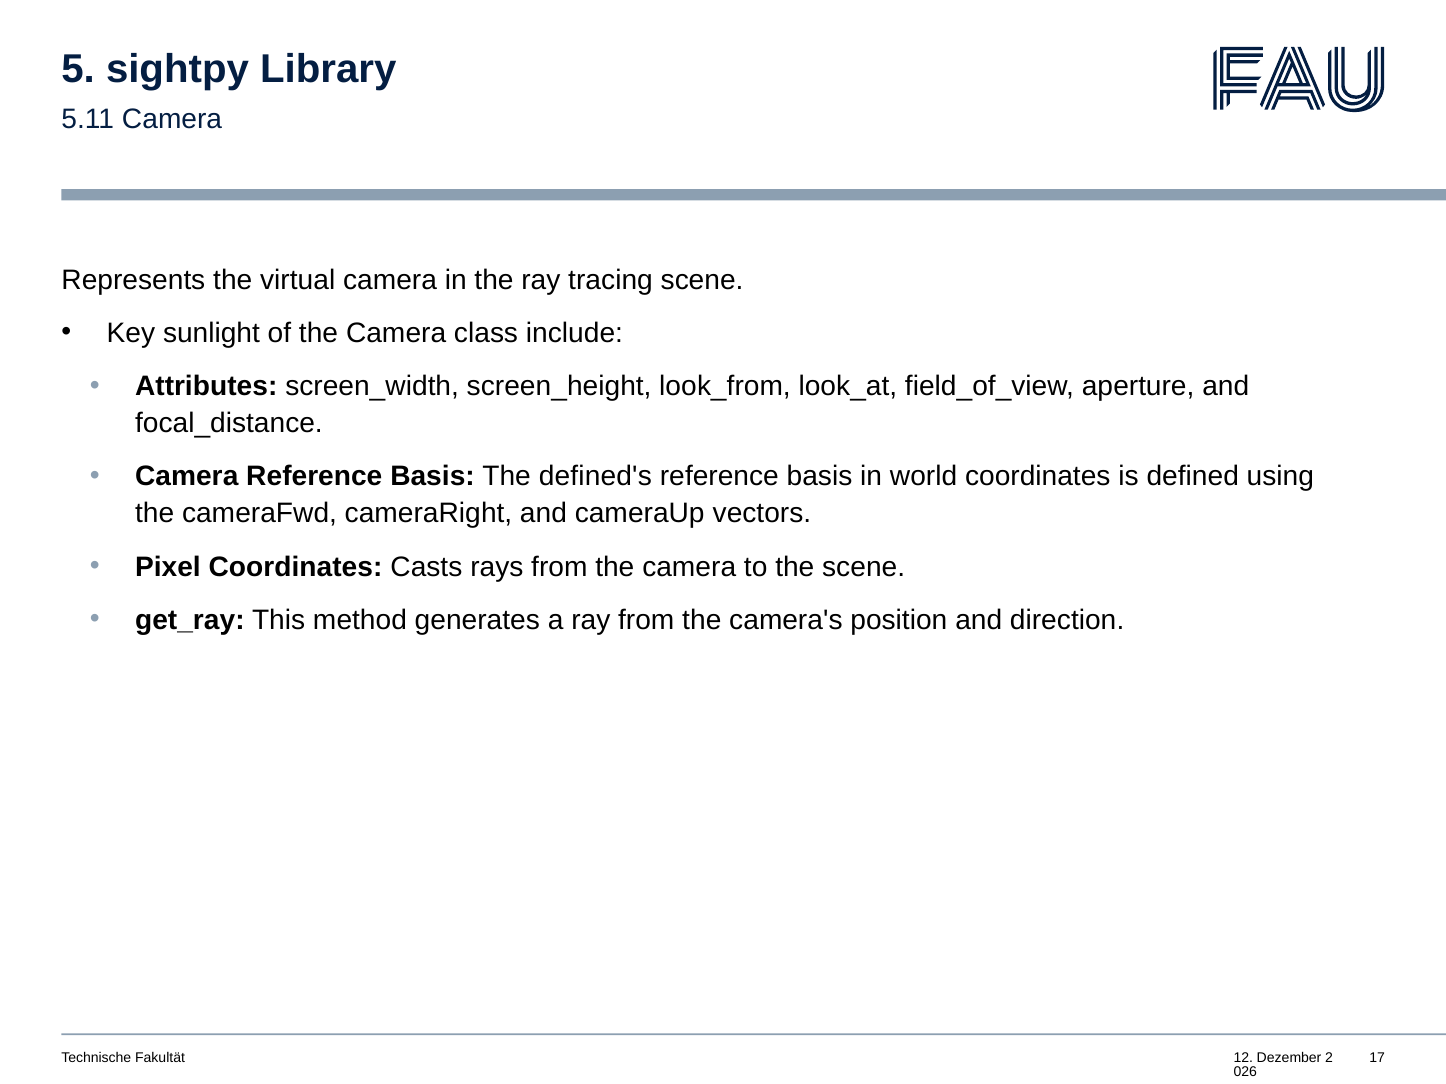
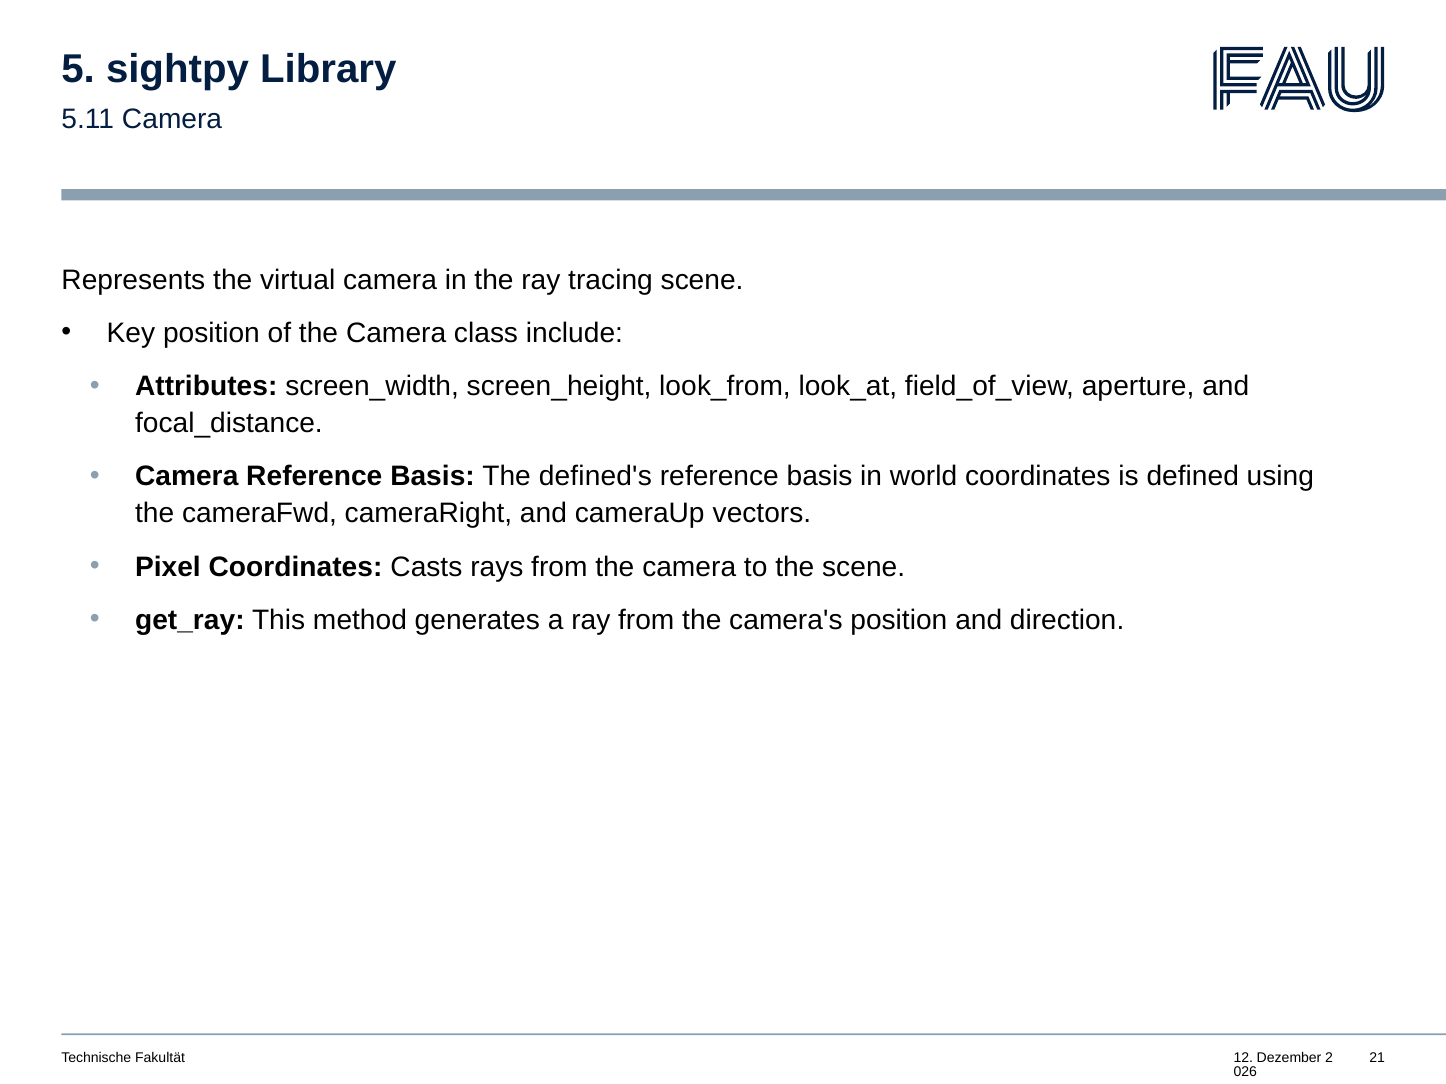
Key sunlight: sunlight -> position (211, 333)
17: 17 -> 21 (1377, 1059)
